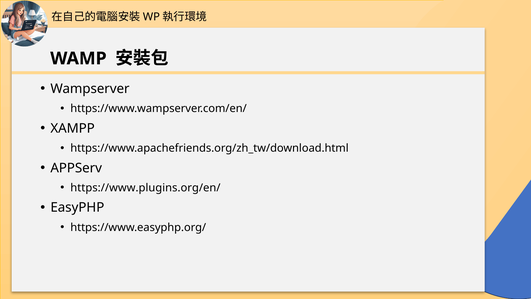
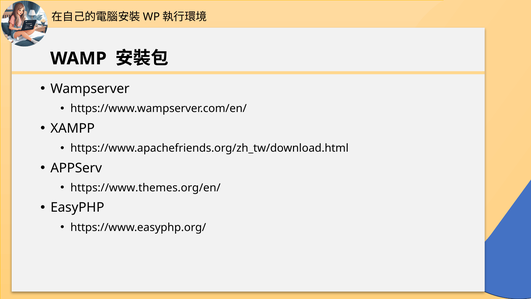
https://www.plugins.org/en/: https://www.plugins.org/en/ -> https://www.themes.org/en/ (145, 188)
